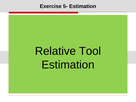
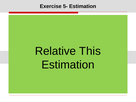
Tool: Tool -> This (90, 51)
